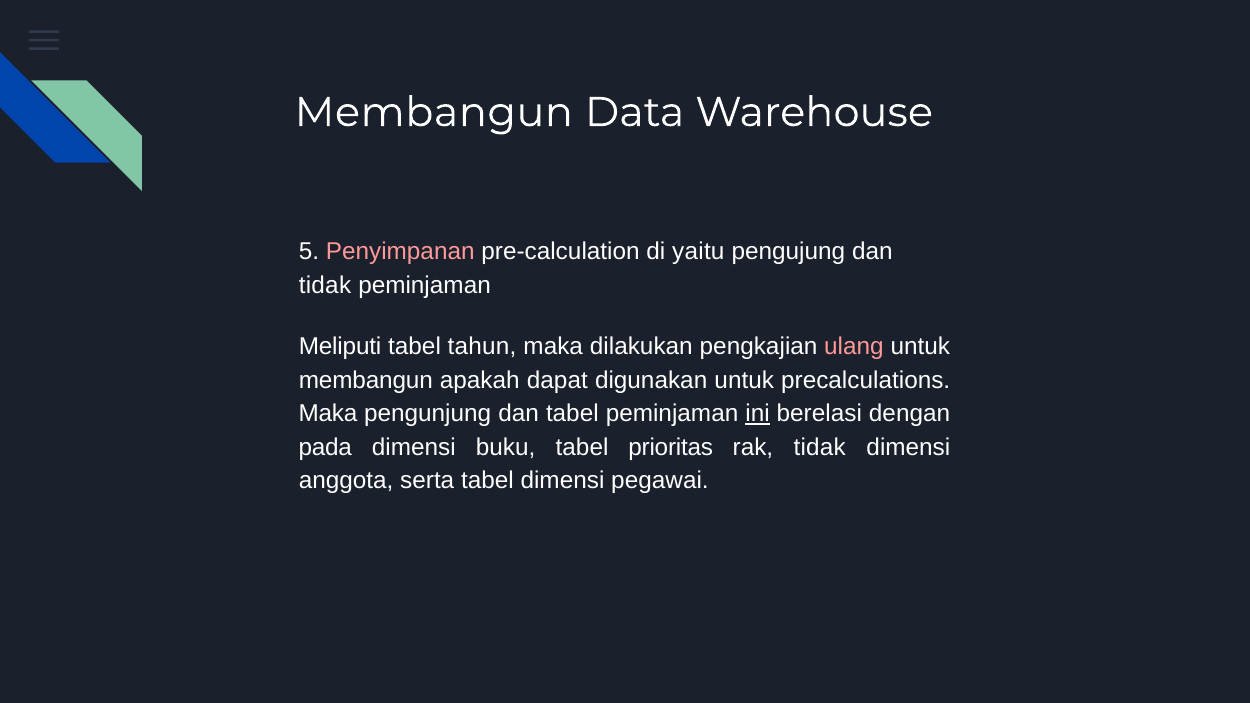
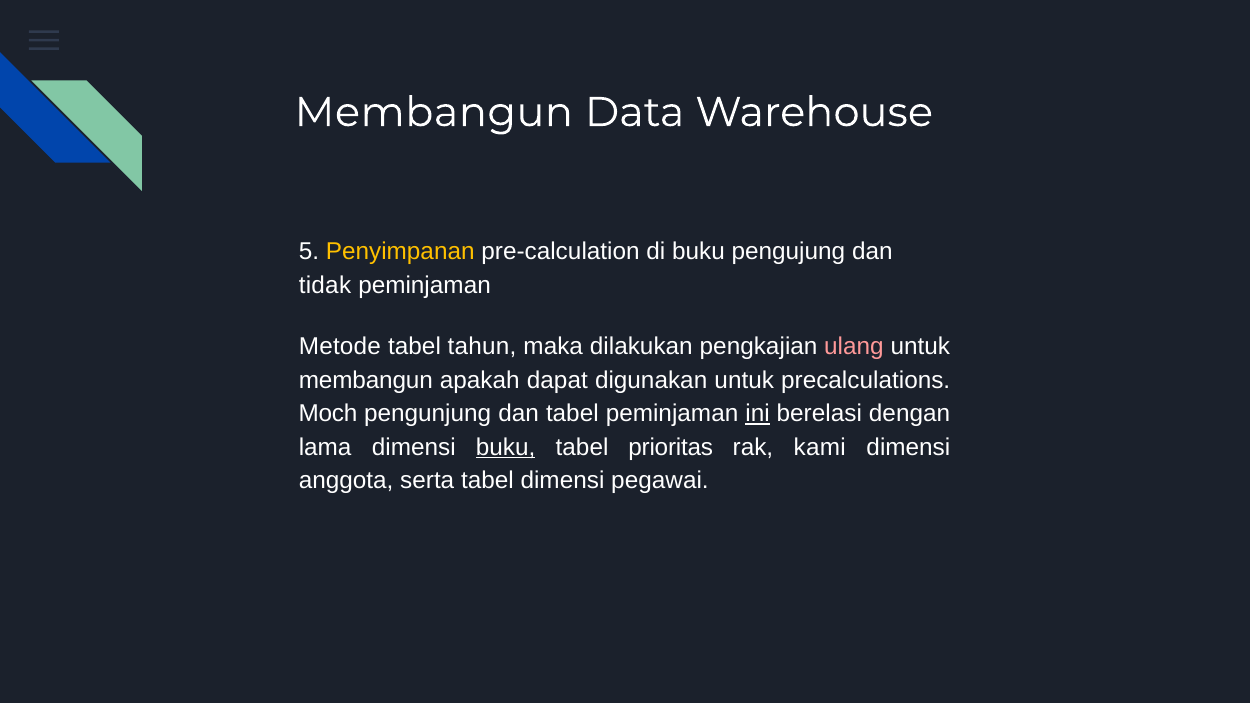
Penyimpanan colour: pink -> yellow (400, 252)
di yaitu: yaitu -> buku (698, 252)
Meliputi: Meliputi -> Metode (340, 347)
Maka: Maka -> Moch (328, 414)
pada: pada -> lama (325, 447)
buku underline: none -> present (506, 447)
rak tidak: tidak -> kami (820, 447)
